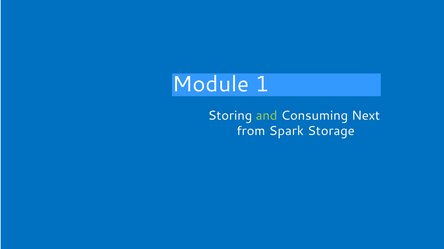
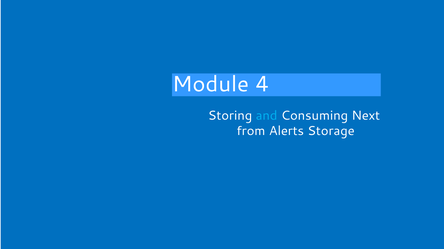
1: 1 -> 4 (262, 85)
and colour: light green -> light blue (267, 116)
Spark: Spark -> Alerts (286, 131)
